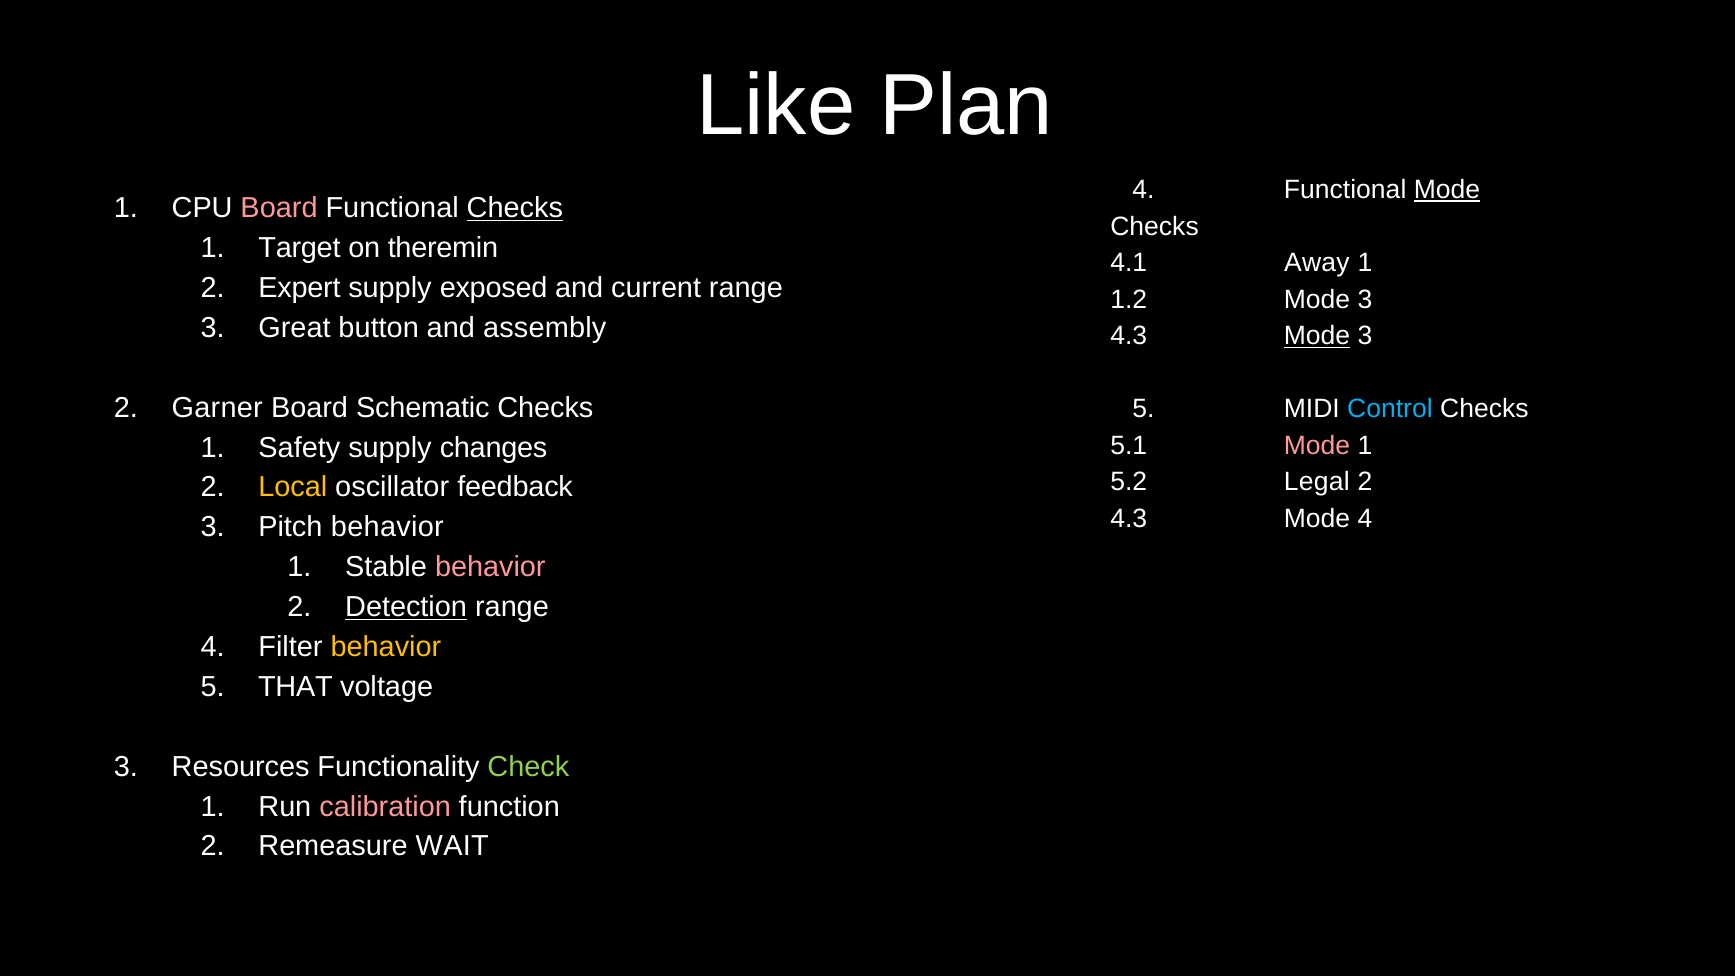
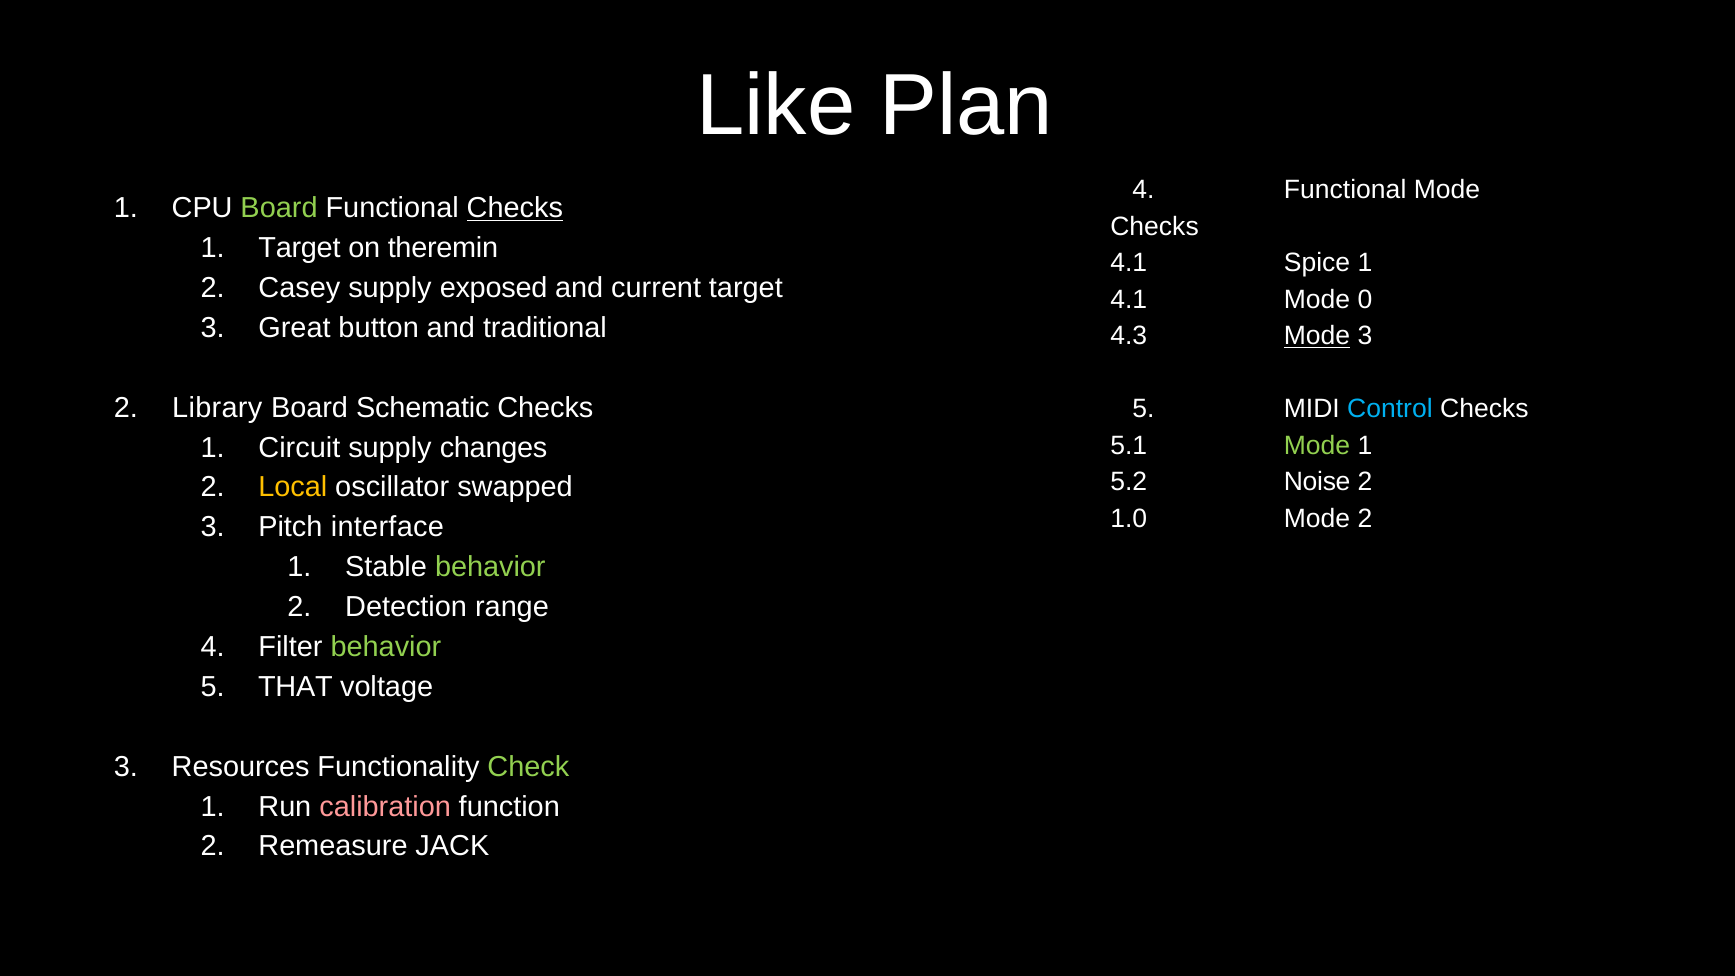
Mode underline: present -> none (1447, 190)
Board colour: pink -> light green (279, 208)
Away: Away -> Spice (1317, 263)
Expert: Expert -> Casey (299, 288)
current range: range -> target (746, 288)
1.2: 1.2 -> 4.1 (1129, 299)
3: 3 -> 0 (1365, 299)
assembly: assembly -> traditional (545, 328)
Garner: Garner -> Library (217, 408)
Mode colour: pink -> light green (1317, 446)
Safety: Safety -> Circuit (299, 448)
Legal: Legal -> Noise (1317, 482)
feedback: feedback -> swapped (515, 487)
4.3: 4.3 -> 1.0 (1129, 519)
Mode 4: 4 -> 2 (1365, 519)
Pitch behavior: behavior -> interface (387, 527)
behavior colour: pink -> light green (490, 567)
Detection underline: present -> none (406, 607)
behavior colour: yellow -> light green (386, 647)
WAIT: WAIT -> JACK (452, 846)
